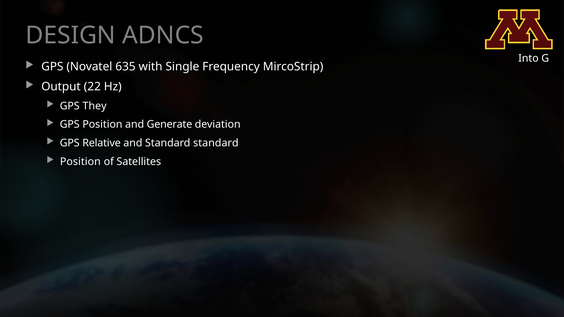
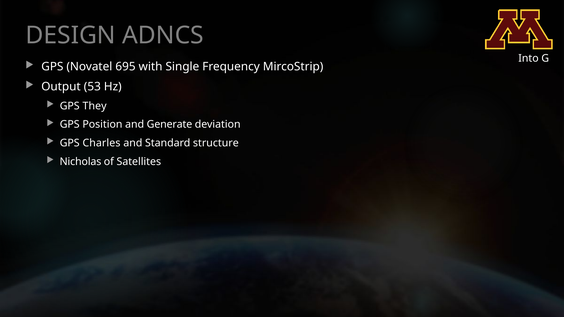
635: 635 -> 695 (125, 67)
22: 22 -> 53 (92, 87)
Relative: Relative -> Charles (101, 143)
Standard standard: standard -> structure (216, 143)
Position: Position -> Nicholas (80, 162)
